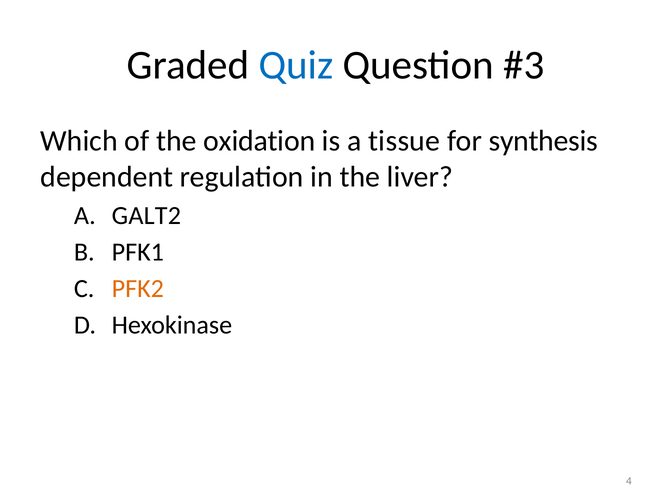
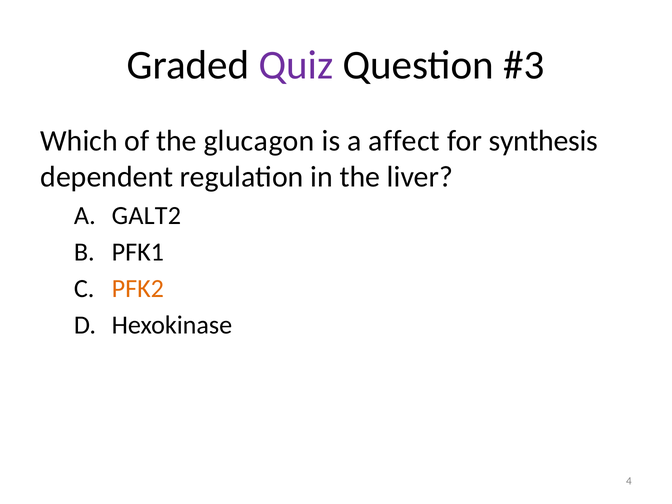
Quiz colour: blue -> purple (296, 65)
oxidation: oxidation -> glucagon (259, 141)
tissue: tissue -> affect (404, 141)
